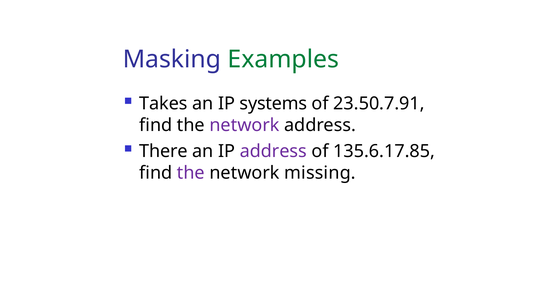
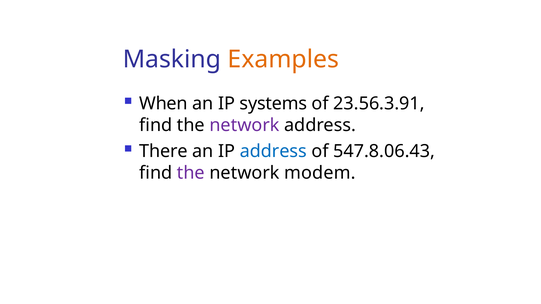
Examples colour: green -> orange (283, 59)
Takes: Takes -> When (163, 104)
23.50.7.91: 23.50.7.91 -> 23.56.3.91 (379, 104)
address colour: purple -> blue (273, 151)
135.6.17.85: 135.6.17.85 -> 547.8.06.43 (384, 151)
missing: missing -> modem (320, 173)
